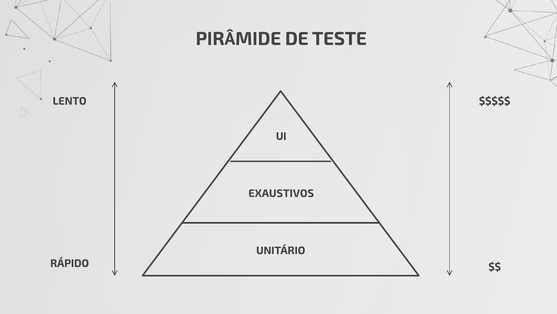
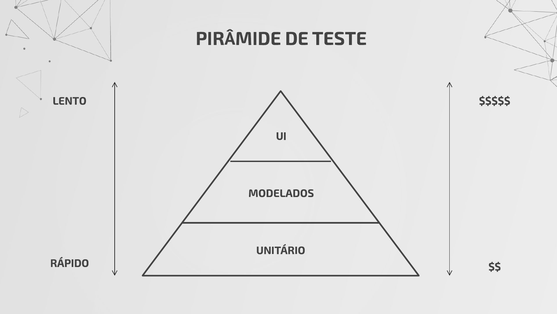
EXAUSTIVOS: EXAUSTIVOS -> MODELADOS (281, 193)
